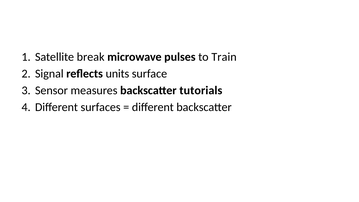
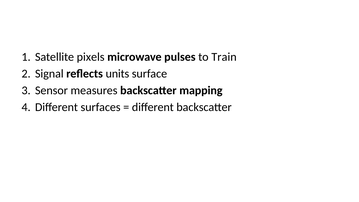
break: break -> pixels (91, 57)
tutorials: tutorials -> mapping (201, 90)
